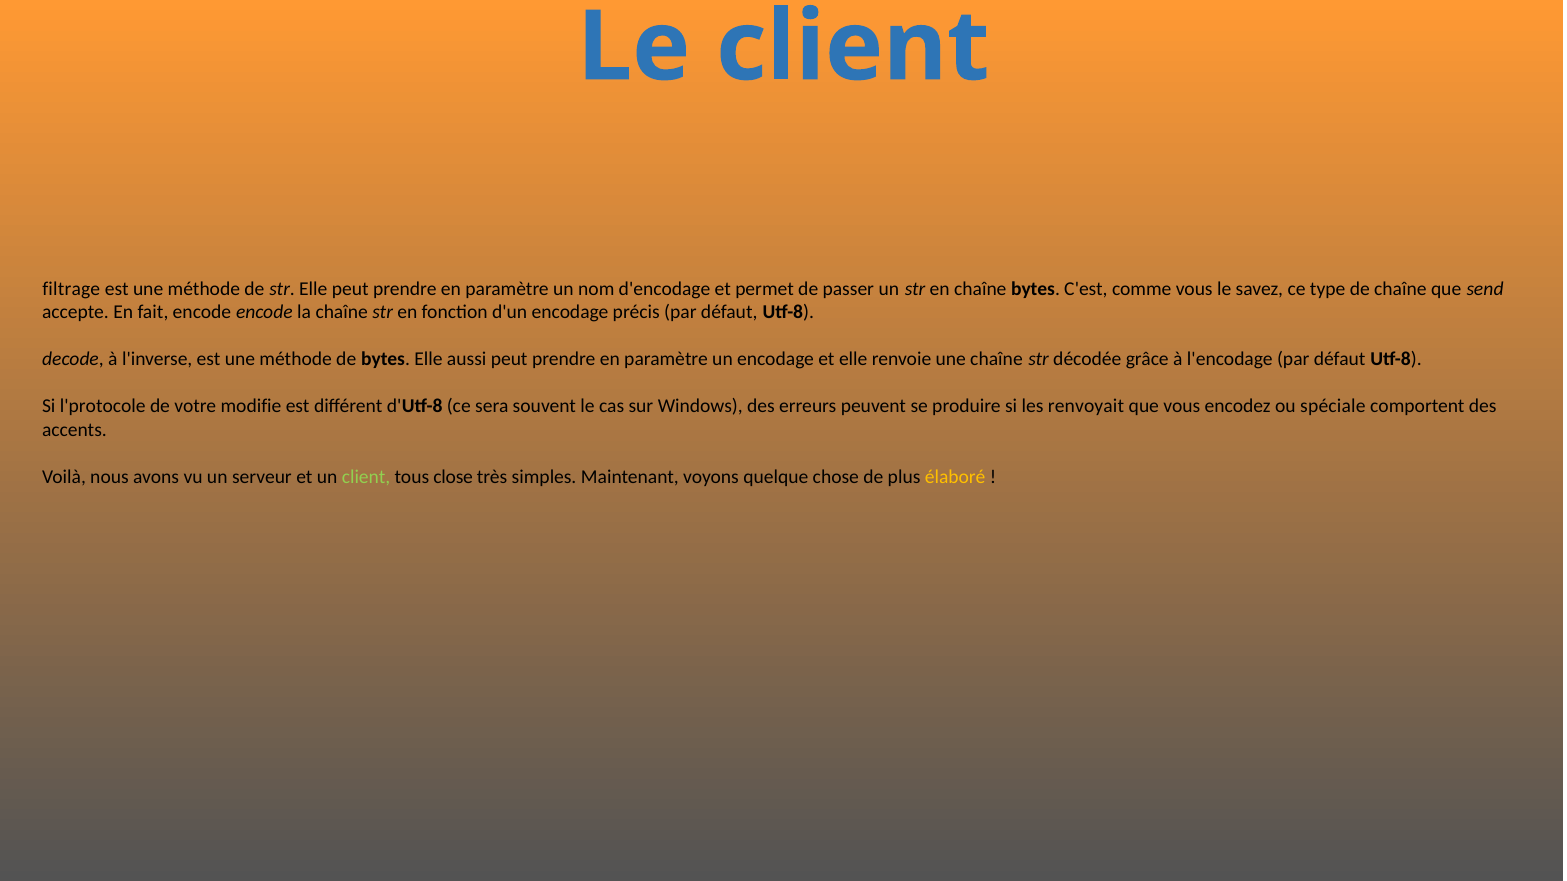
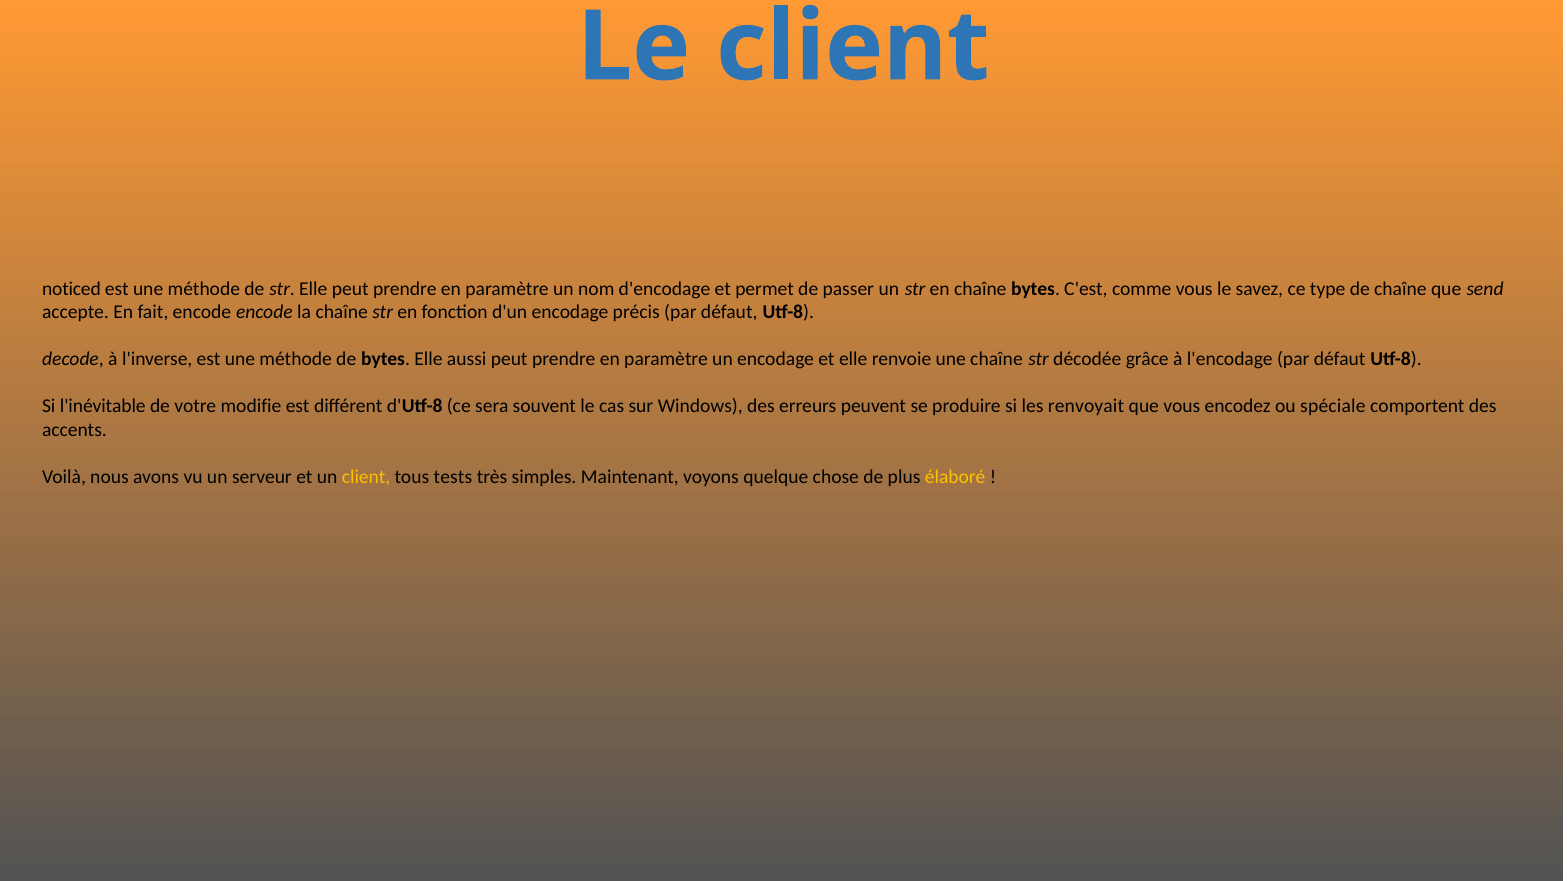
filtrage: filtrage -> noticed (71, 289)
l'protocole: l'protocole -> l'inévitable (103, 407)
client colour: light green -> yellow (366, 477)
close: close -> tests (453, 477)
